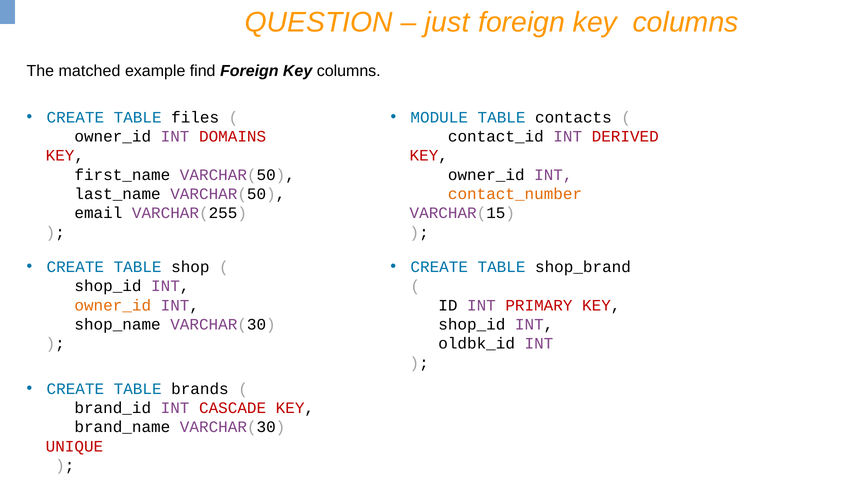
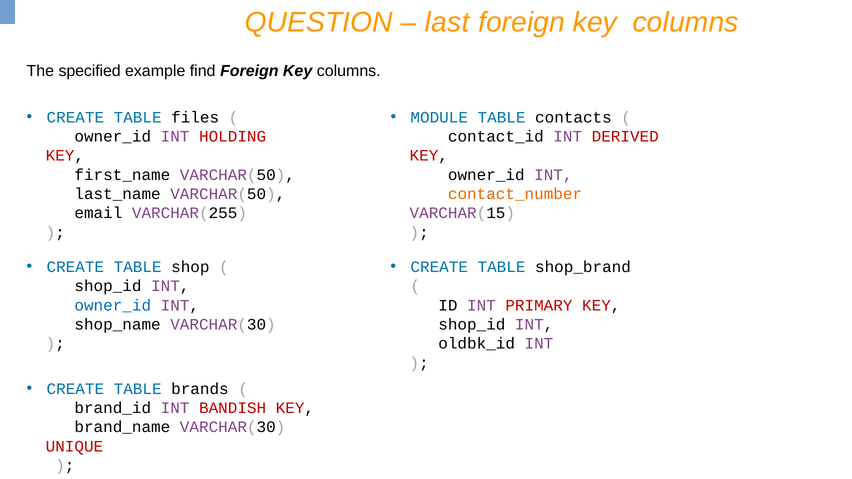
just: just -> last (447, 22)
matched: matched -> specified (90, 71)
DOMAINS: DOMAINS -> HOLDING (233, 137)
owner_id colour: orange -> blue (113, 305)
CASCADE: CASCADE -> BANDISH (233, 408)
